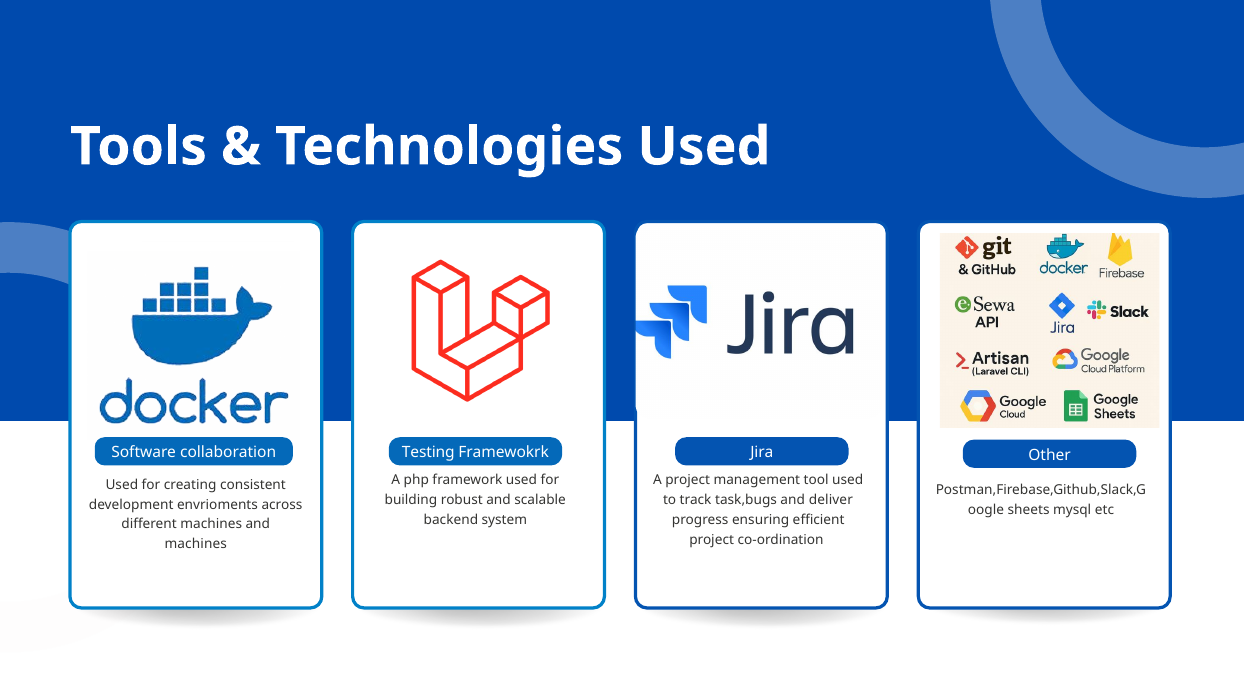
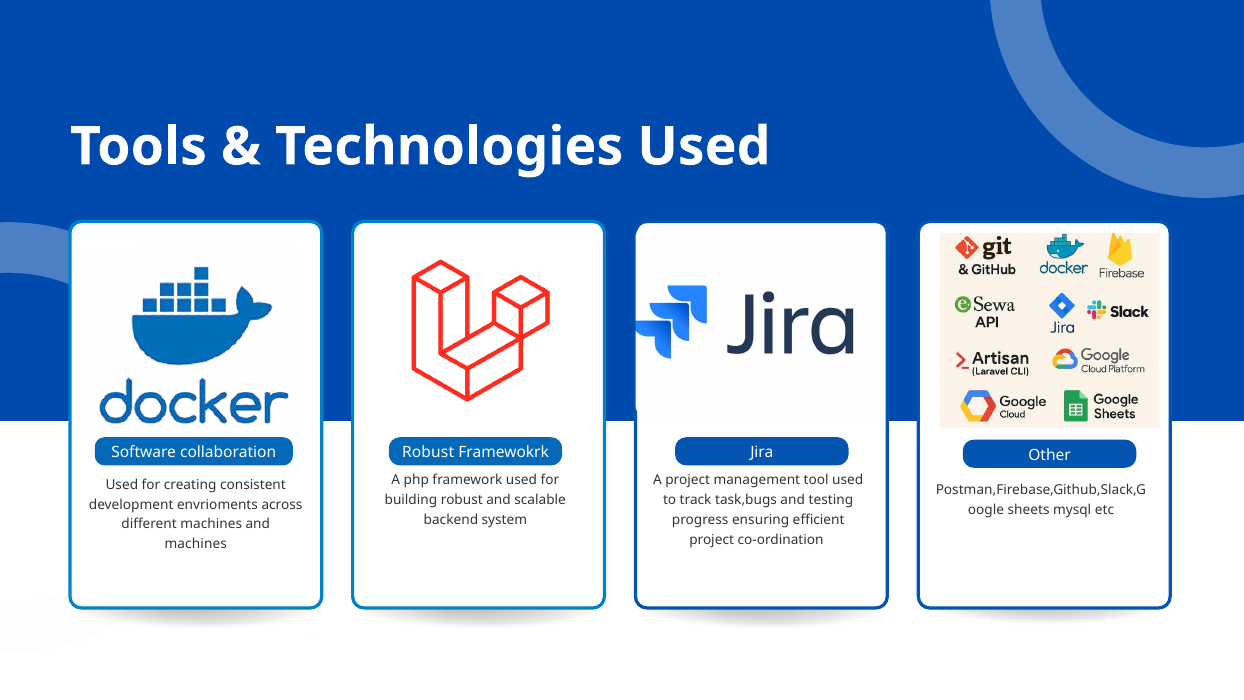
Testing: Testing -> Robust (428, 452)
deliver: deliver -> testing (831, 500)
